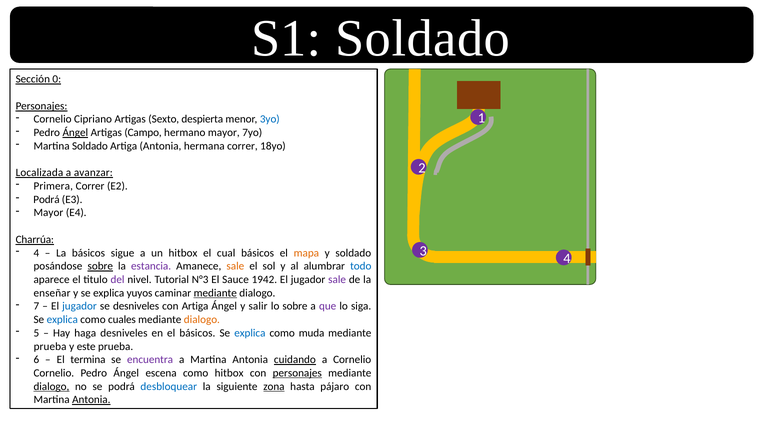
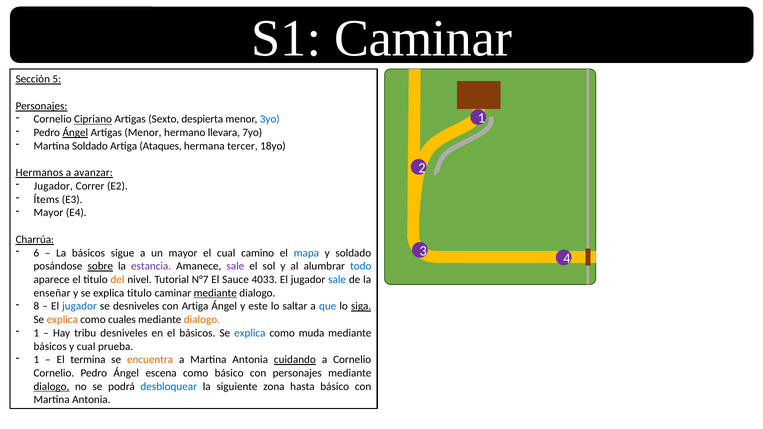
S1 Soldado: Soldado -> Caminar (423, 38)
0: 0 -> 5 (57, 79)
Cipriano underline: none -> present (93, 119)
Artigas Campo: Campo -> Menor (143, 133)
hermano mayor: mayor -> llevara (224, 133)
Artiga Antonia: Antonia -> Ataques (161, 146)
hermana correr: correr -> tercer (242, 146)
Localizada: Localizada -> Hermanos (39, 173)
Primera: Primera -> Jugador (53, 186)
Podrá: Podrá -> Ítems (46, 200)
4: 4 -> 6 (36, 253)
un hitbox: hitbox -> mayor (183, 253)
cual básicos: básicos -> camino (258, 253)
mapa colour: orange -> blue (306, 253)
sale colour: orange -> purple (235, 266)
del colour: purple -> orange (118, 280)
N°3: N°3 -> N°7 (200, 280)
1942: 1942 -> 4033 (264, 280)
sale colour: purple -> blue (337, 280)
explica yuyos: yuyos -> titulo (139, 293)
7: 7 -> 8 (36, 306)
salir: salir -> este (258, 306)
lo sobre: sobre -> saltar (295, 306)
que colour: purple -> blue (328, 306)
siga underline: none -> present (361, 306)
explica colour: blue -> orange (62, 320)
5: 5 -> 1 (36, 333)
haga: haga -> tribu (85, 333)
prueba: prueba -> básicos (50, 346)
y este: este -> cual (86, 346)
6: 6 -> 1 (36, 360)
encuentra colour: purple -> orange (150, 360)
como hitbox: hitbox -> básico (229, 373)
personajes underline: present -> none (297, 373)
zona underline: present -> none (274, 387)
hasta pájaro: pájaro -> básico (335, 387)
Antonia underline: present -> none (91, 400)
